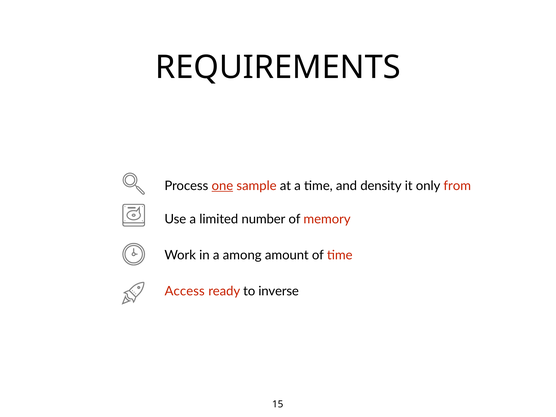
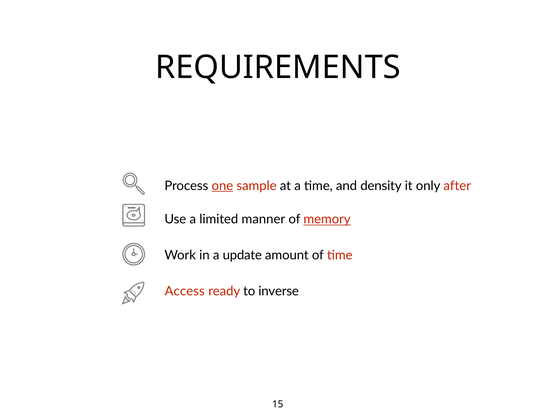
from: from -> after (457, 186)
number: number -> manner (263, 219)
memory underline: none -> present (327, 219)
among: among -> update (242, 255)
